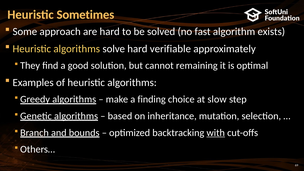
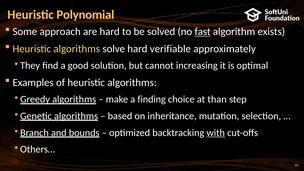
Sometimes: Sometimes -> Polynomial (85, 15)
fast underline: none -> present (203, 32)
remaining: remaining -> increasing (197, 66)
slow: slow -> than (217, 99)
